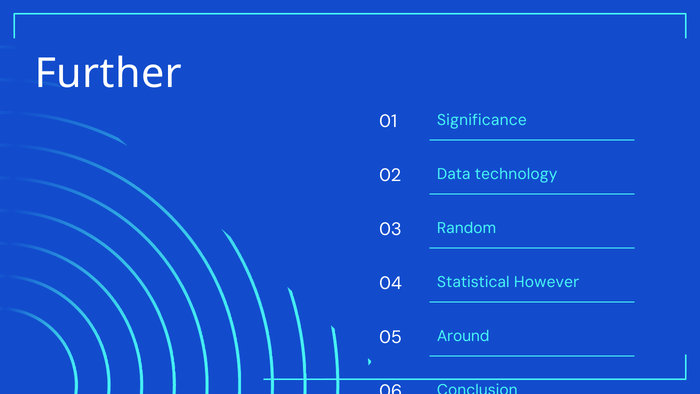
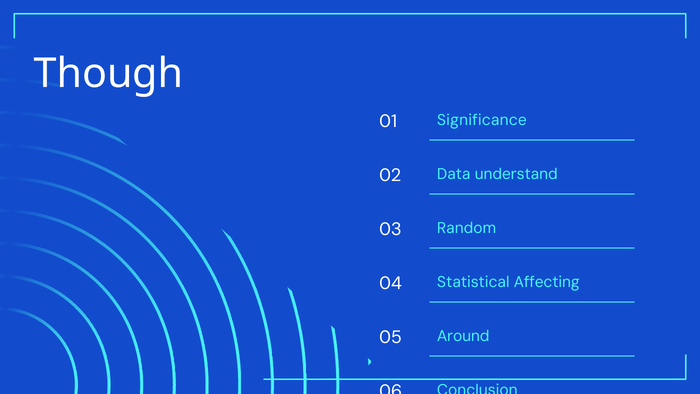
Further: Further -> Though (109, 74)
technology: technology -> understand (516, 174)
However: However -> Affecting (547, 282)
